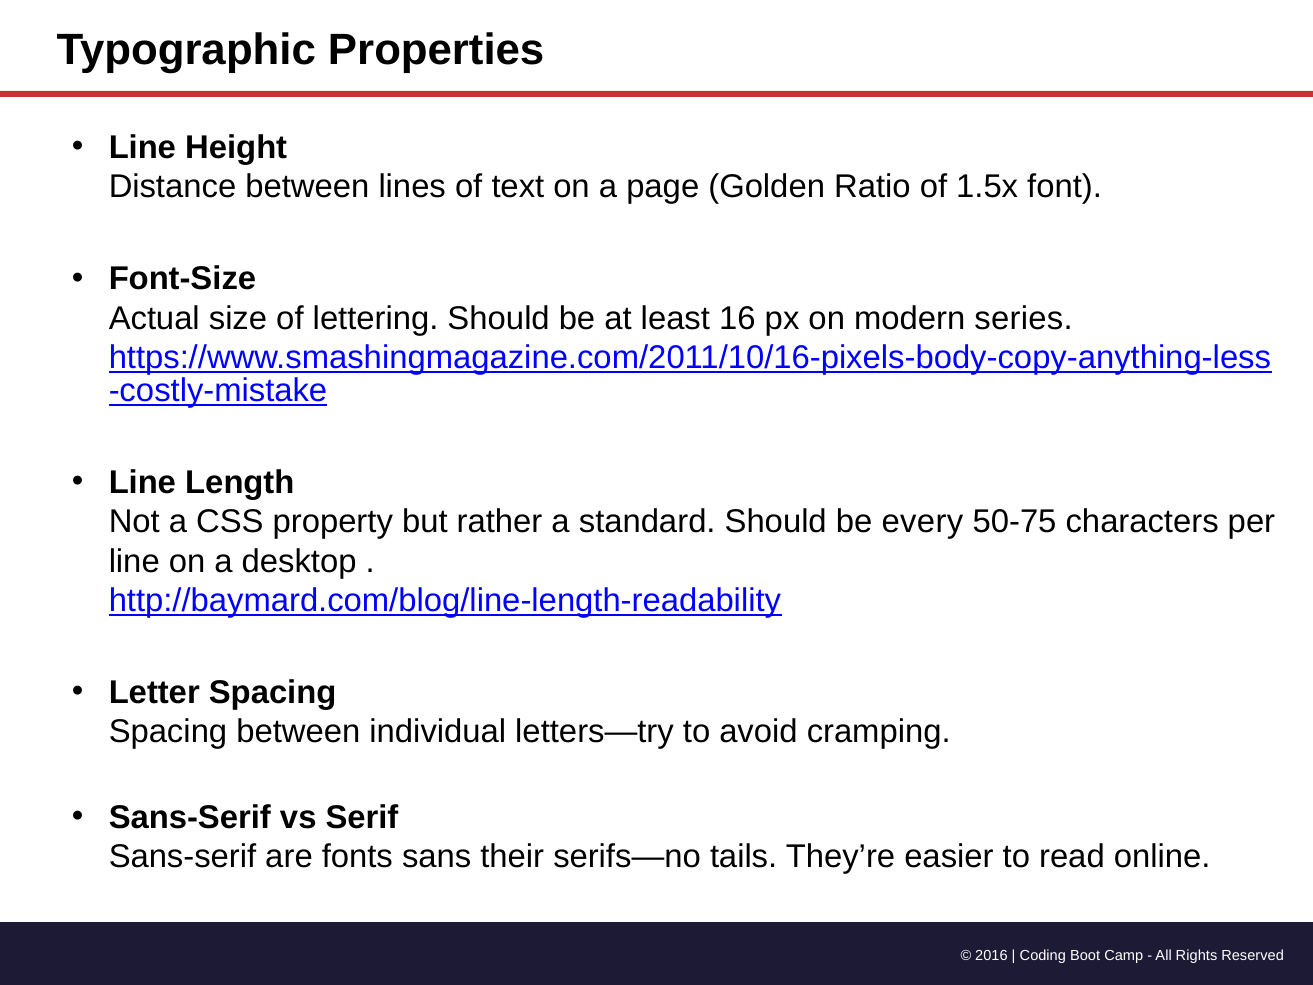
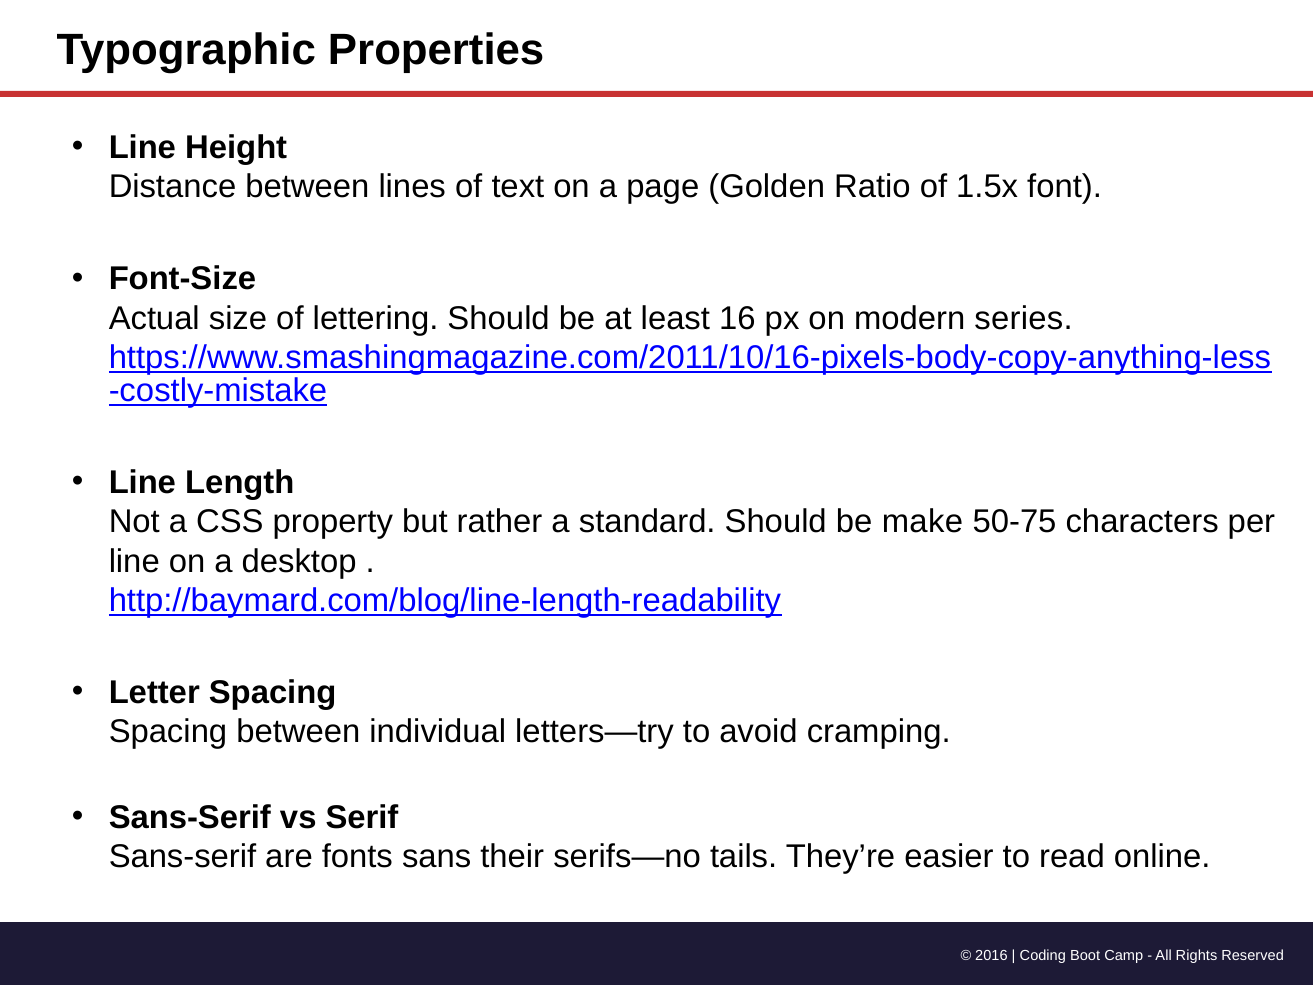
every: every -> make (922, 522)
